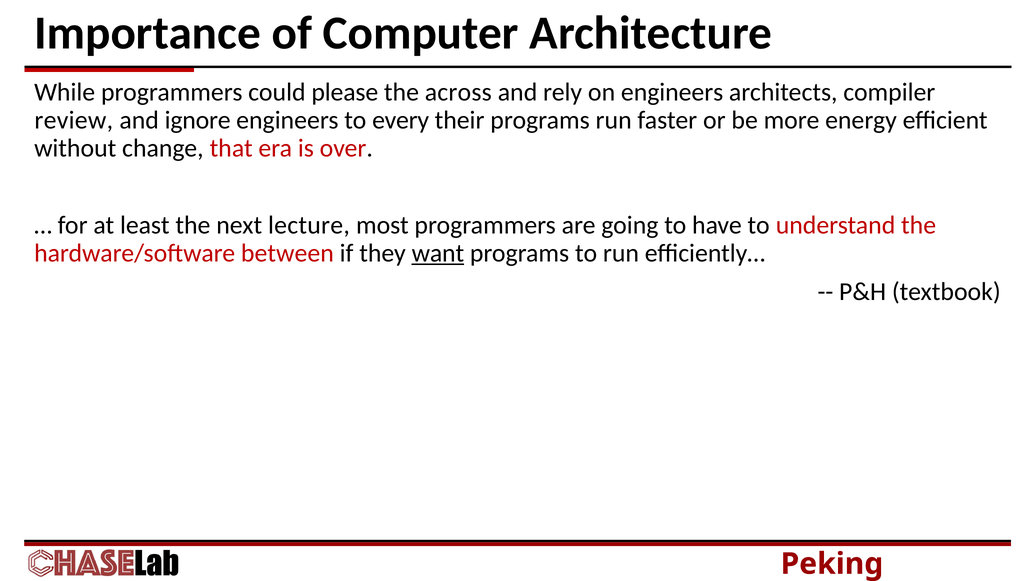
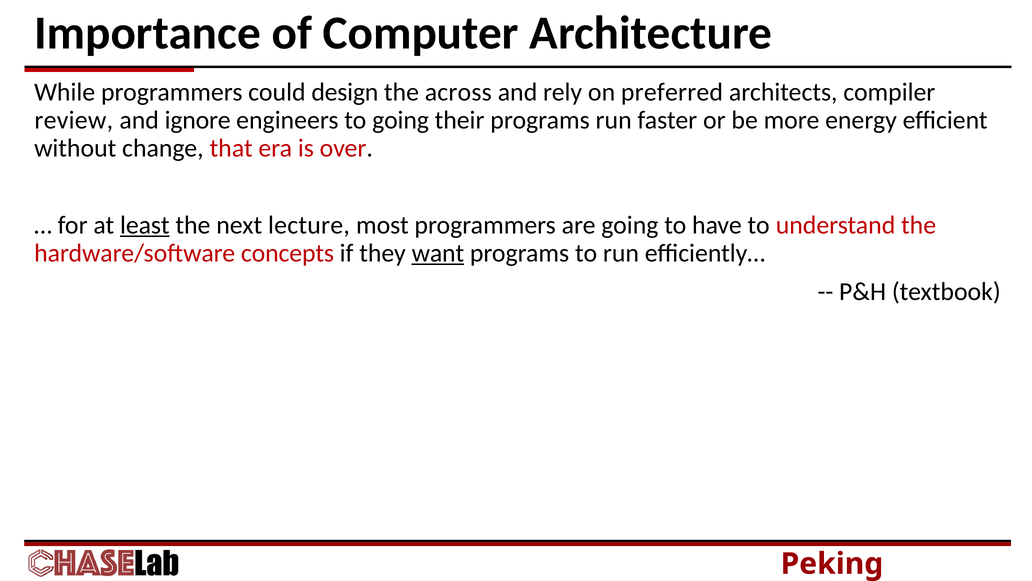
please: please -> design (345, 92)
on engineers: engineers -> preferred (672, 92)
to every: every -> going (401, 120)
least underline: none -> present (145, 225)
between: between -> concepts (287, 253)
